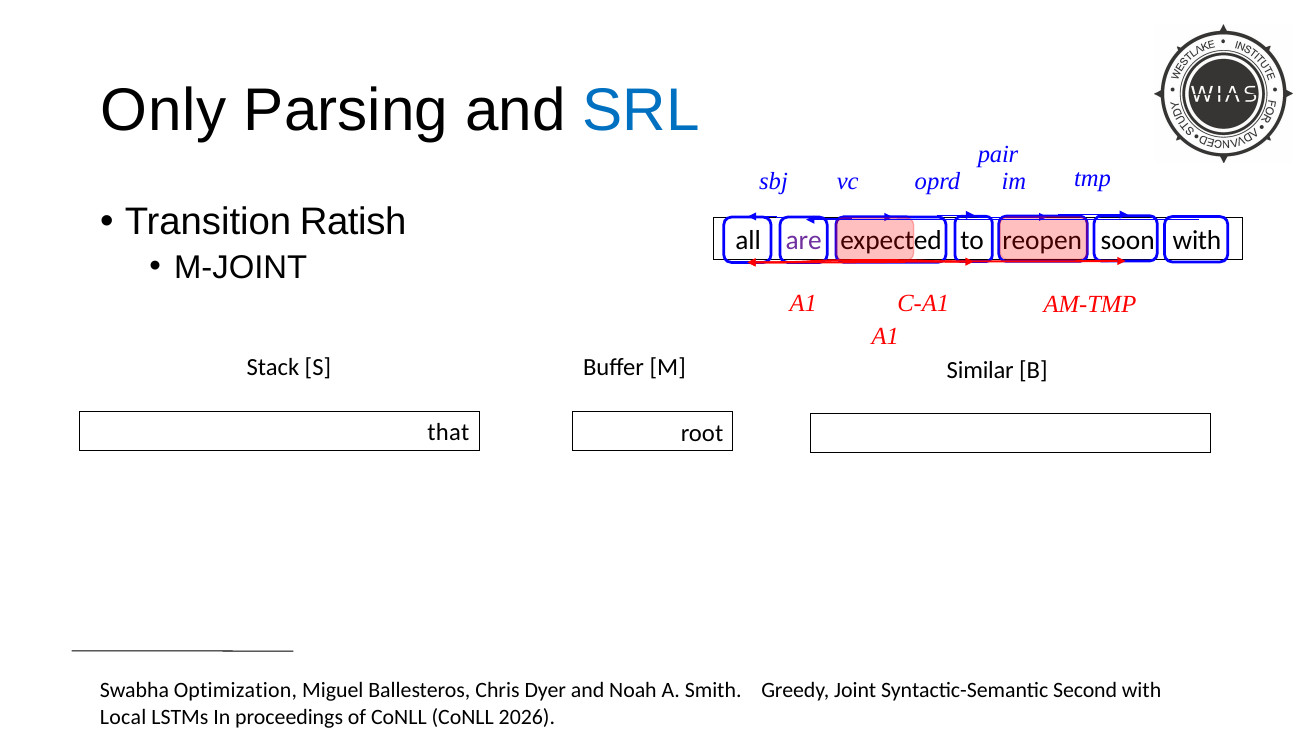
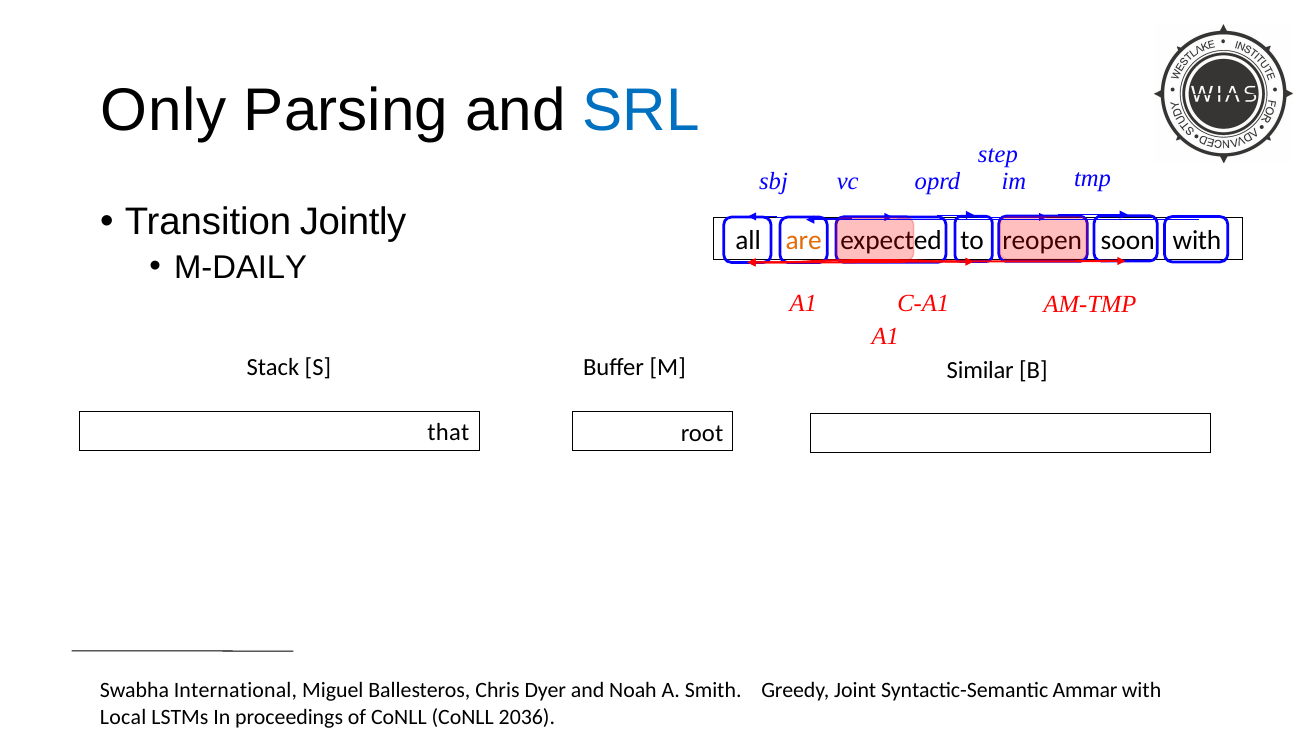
pair: pair -> step (998, 154)
Ratish: Ratish -> Jointly (353, 222)
are colour: purple -> orange (804, 240)
M-JOINT: M-JOINT -> M-DAILY (241, 267)
Optimization: Optimization -> International (235, 691)
Second: Second -> Ammar (1085, 691)
2026: 2026 -> 2036 (527, 717)
